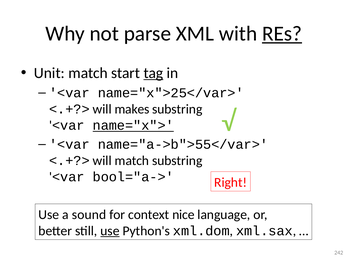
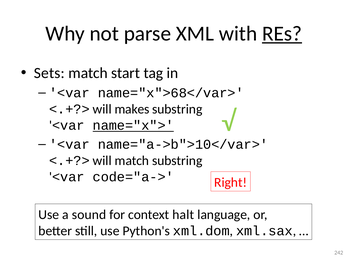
Unit: Unit -> Sets (49, 73)
tag underline: present -> none (153, 73)
name="x">25</var>: name="x">25</var> -> name="x">68</var> (171, 93)
name="a->b">55</var>: name="a->b">55</var> -> name="a->b">10</var> (183, 144)
bool="a->: bool="a-> -> code="a-> (133, 177)
nice: nice -> halt (183, 215)
use underline: present -> none (110, 231)
